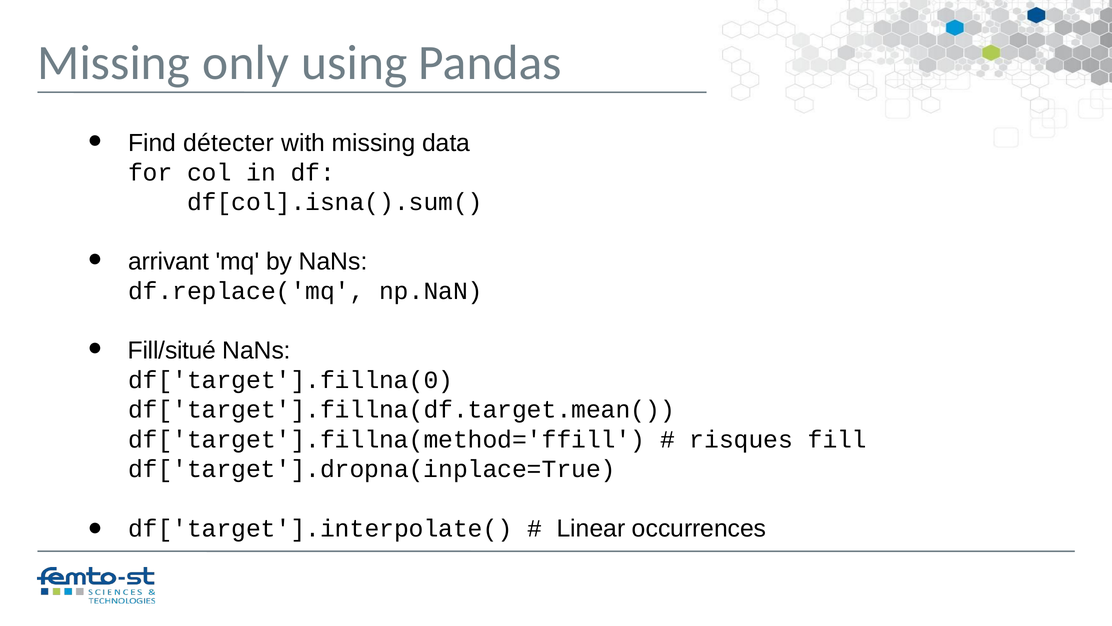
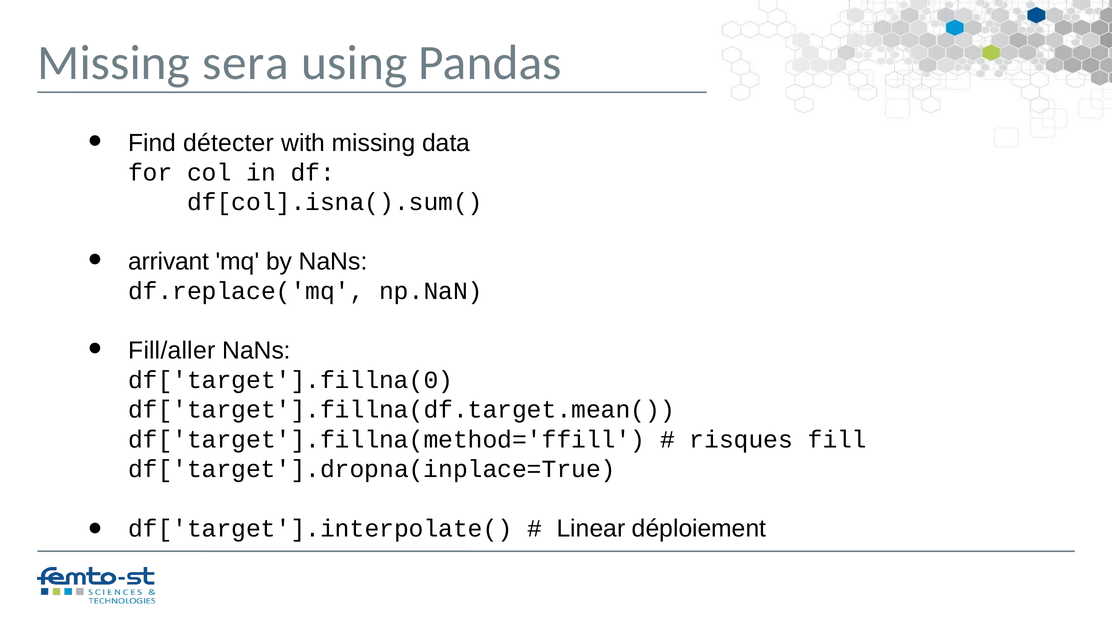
only: only -> sera (246, 63)
Fill/situé: Fill/situé -> Fill/aller (172, 350)
occurrences: occurrences -> déploiement (699, 528)
